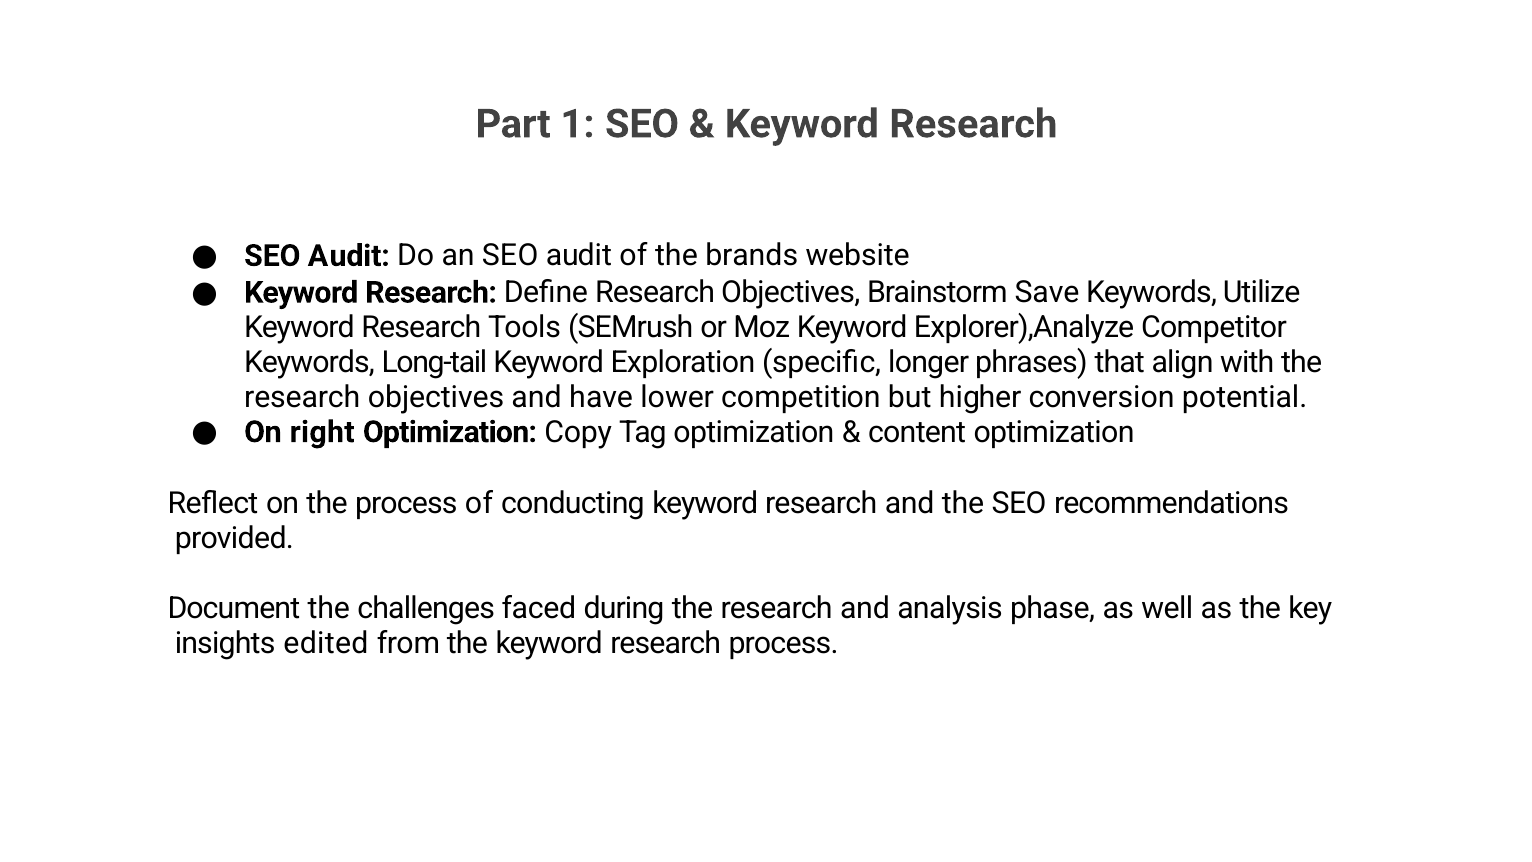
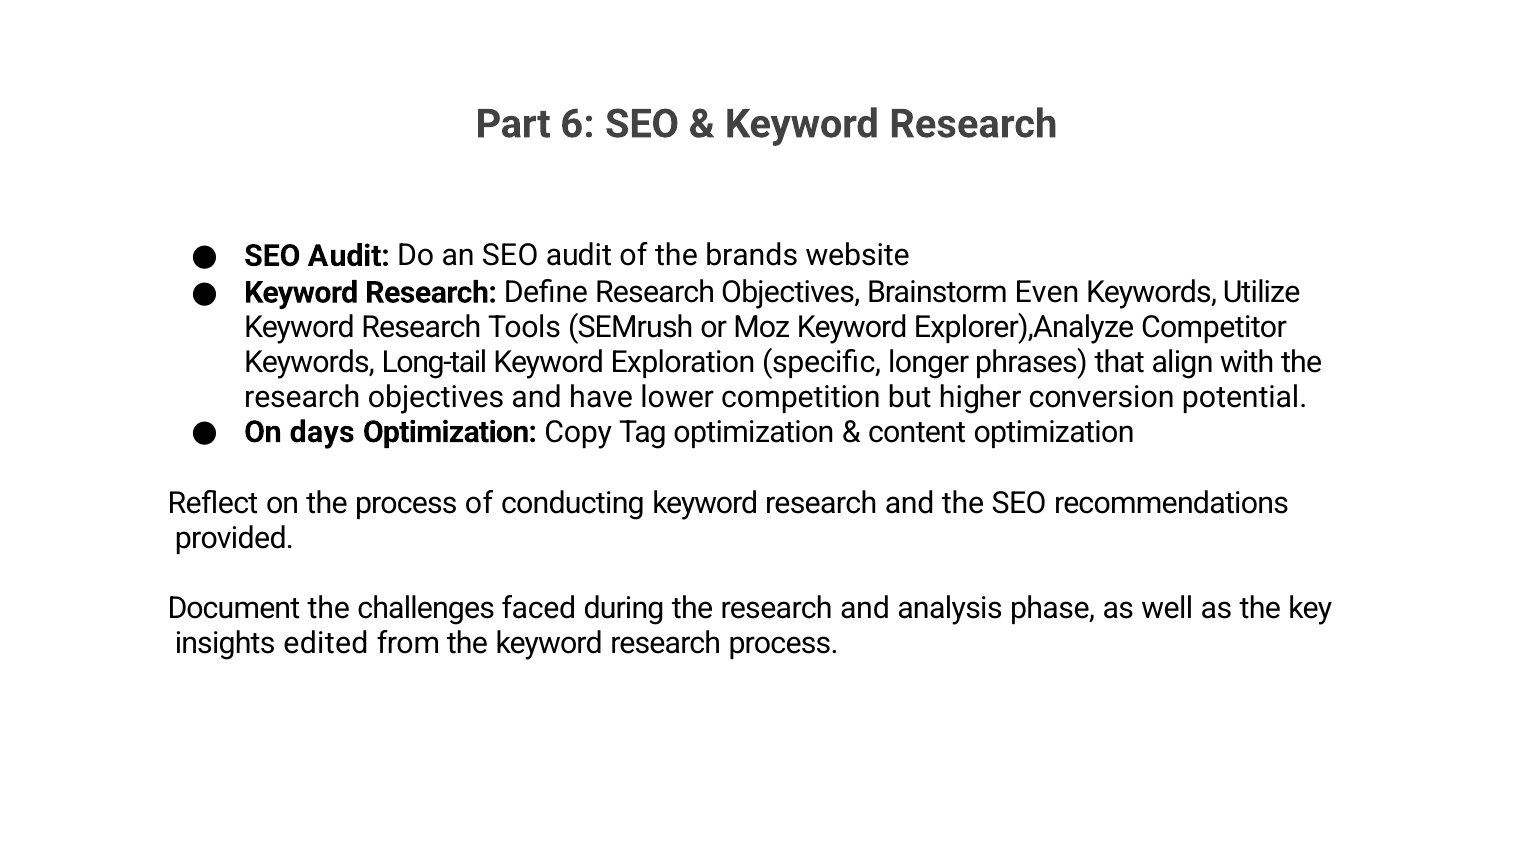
1: 1 -> 6 (577, 124)
Save: Save -> Even (1047, 292)
right: right -> days (322, 432)
